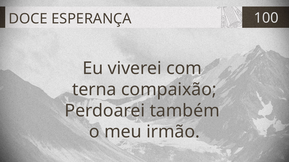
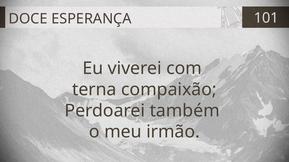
100: 100 -> 101 (266, 18)
